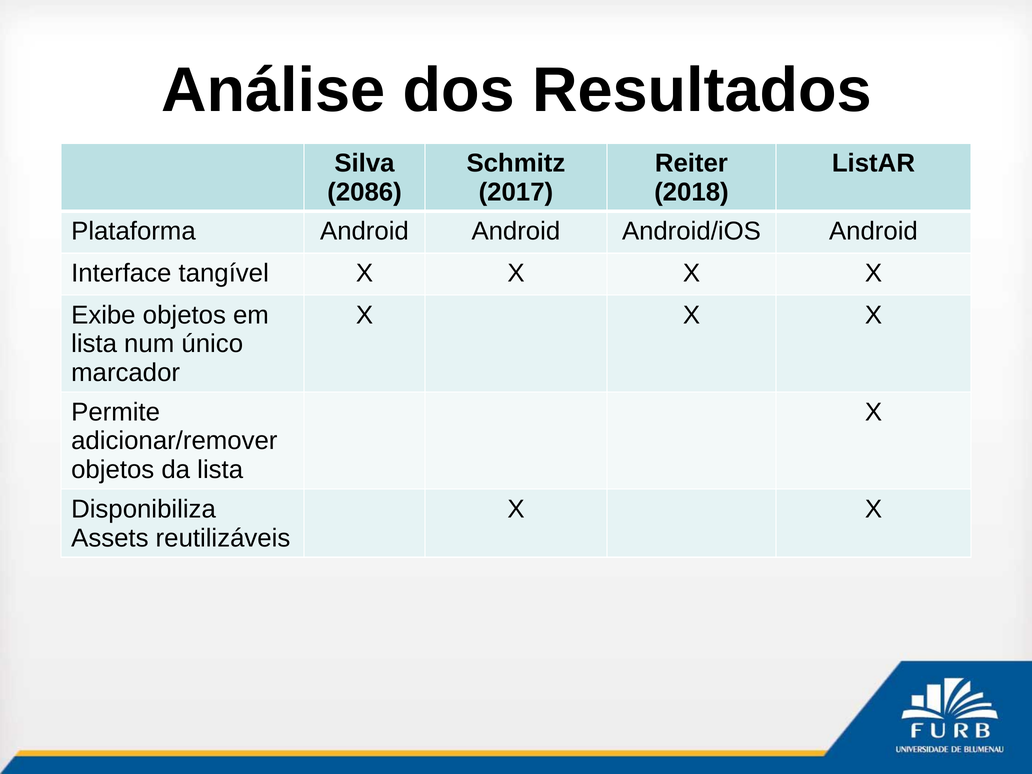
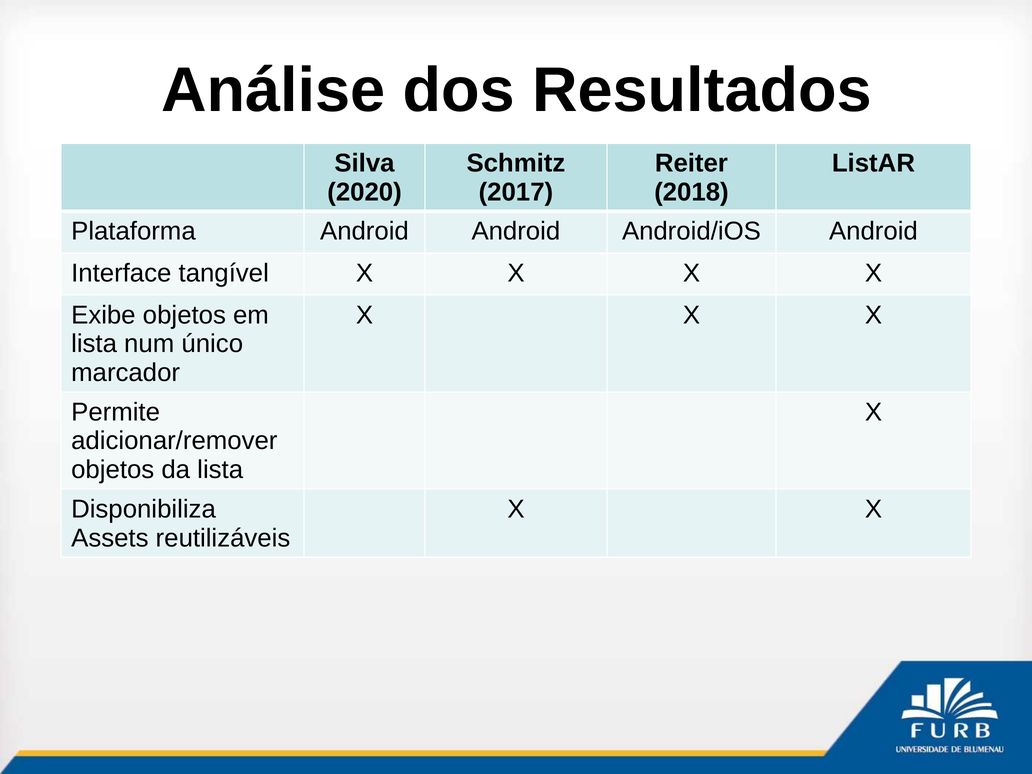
2086: 2086 -> 2020 (365, 192)
